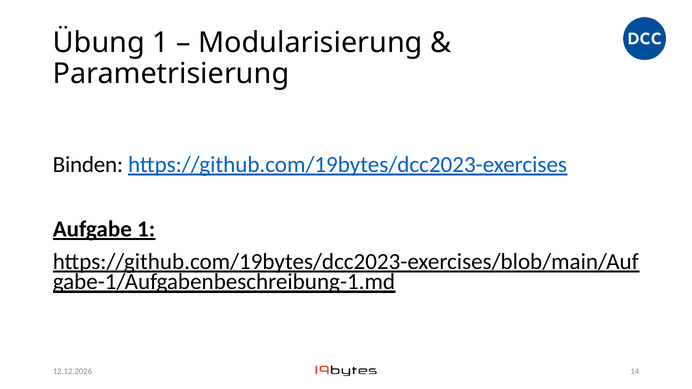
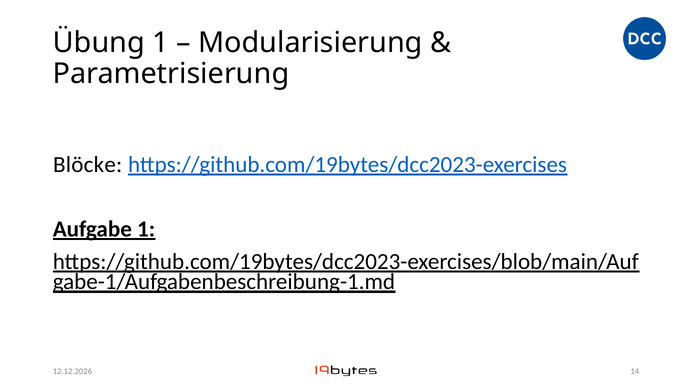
Binden: Binden -> Blöcke (88, 165)
